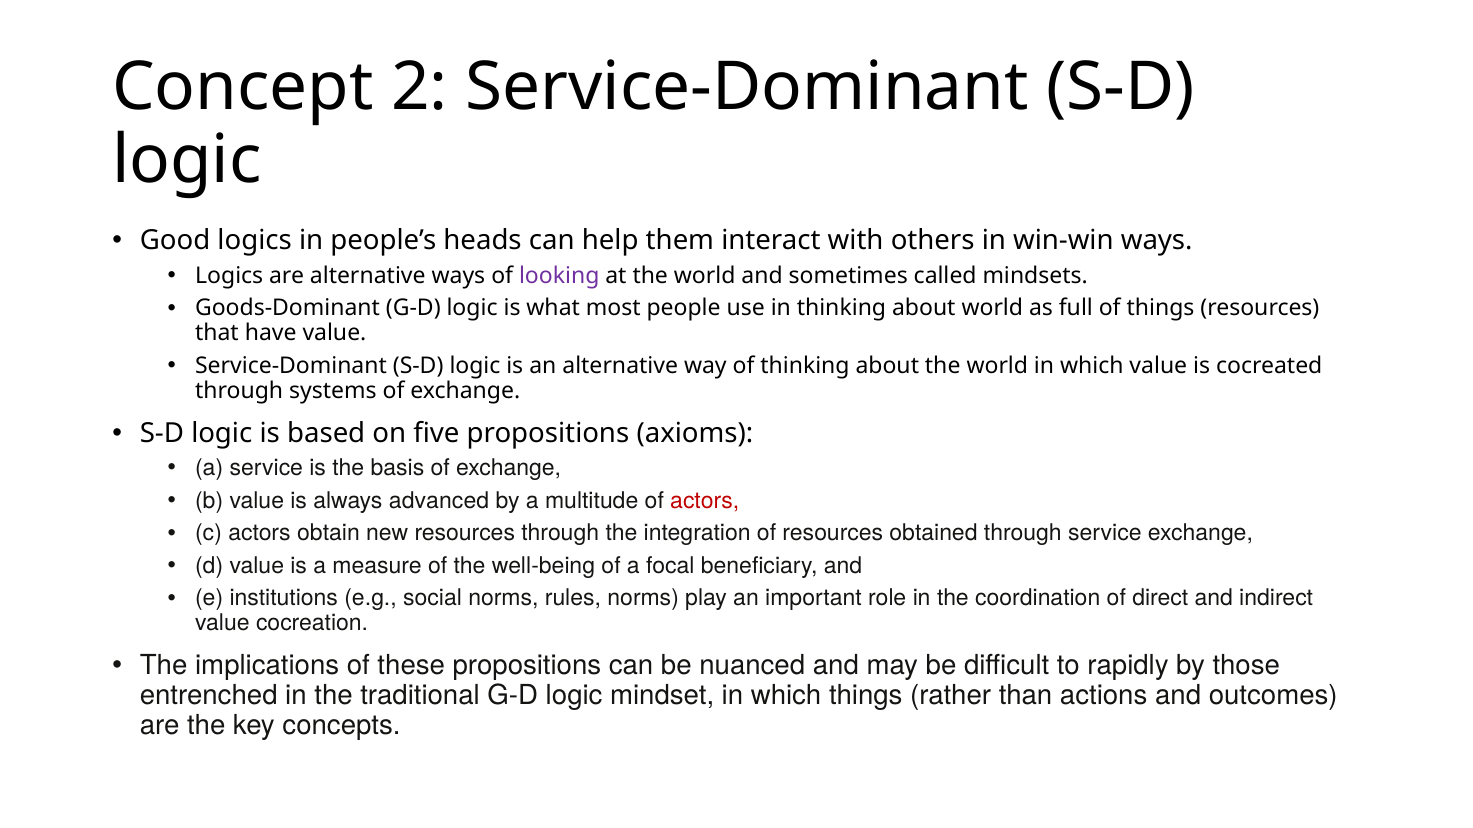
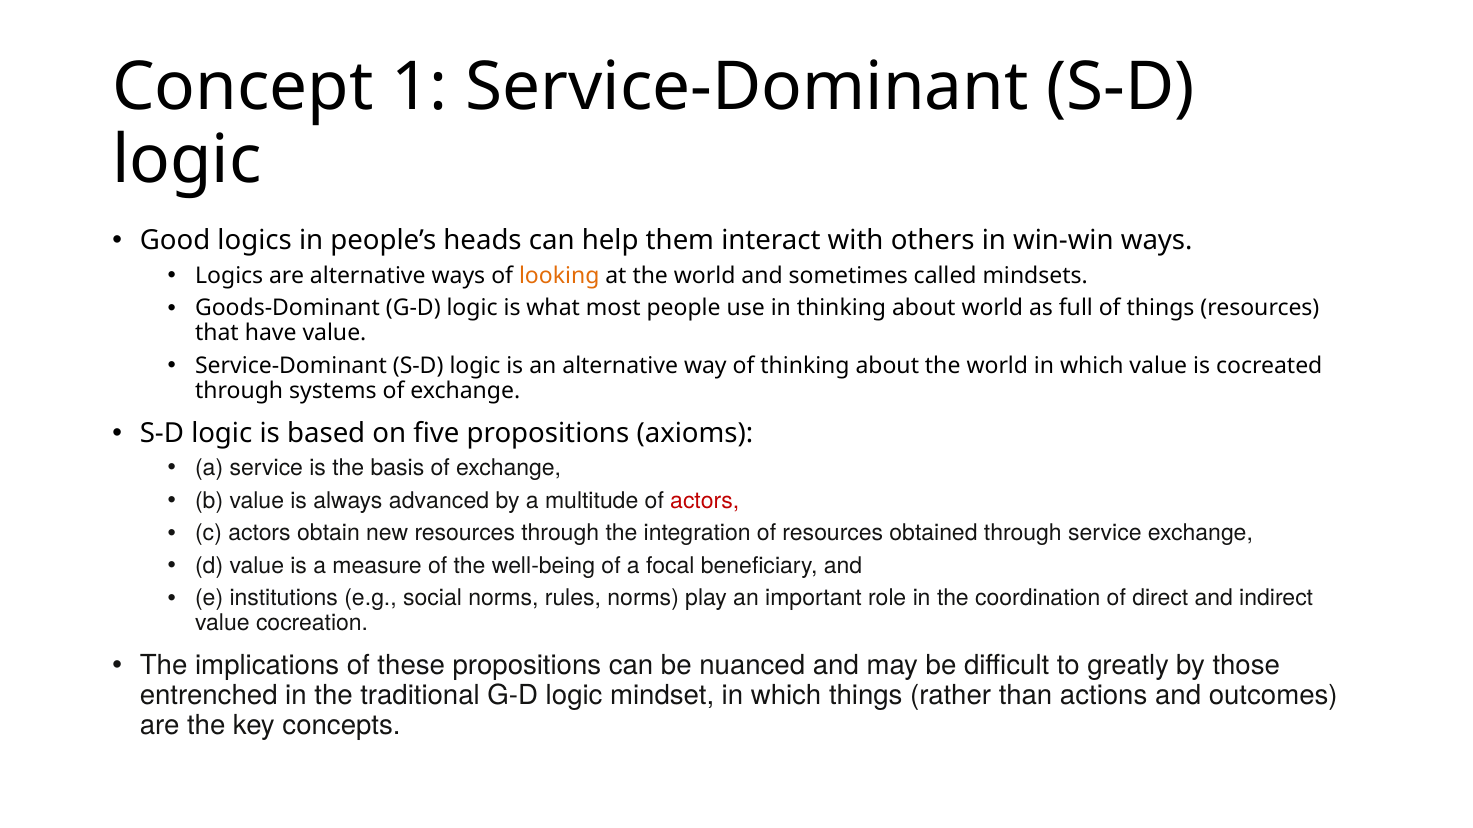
2: 2 -> 1 (420, 87)
looking colour: purple -> orange (559, 276)
rapidly: rapidly -> greatly (1128, 666)
